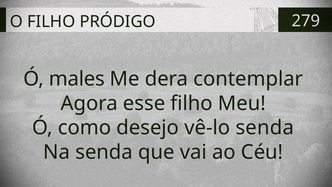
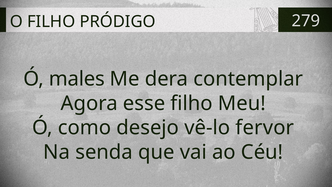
vê-lo senda: senda -> fervor (265, 128)
